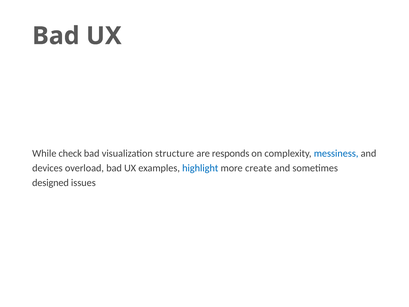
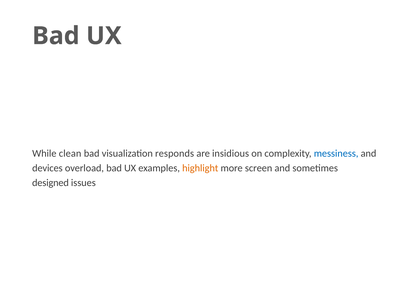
check: check -> clean (70, 153)
structure: structure -> responds (175, 153)
responds: responds -> insidious (231, 153)
highlight colour: blue -> orange (200, 168)
create: create -> screen (259, 168)
